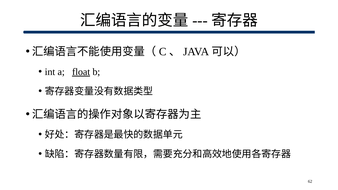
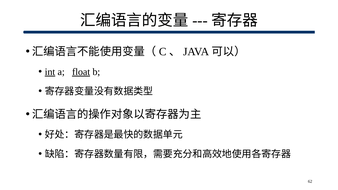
int underline: none -> present (50, 72)
